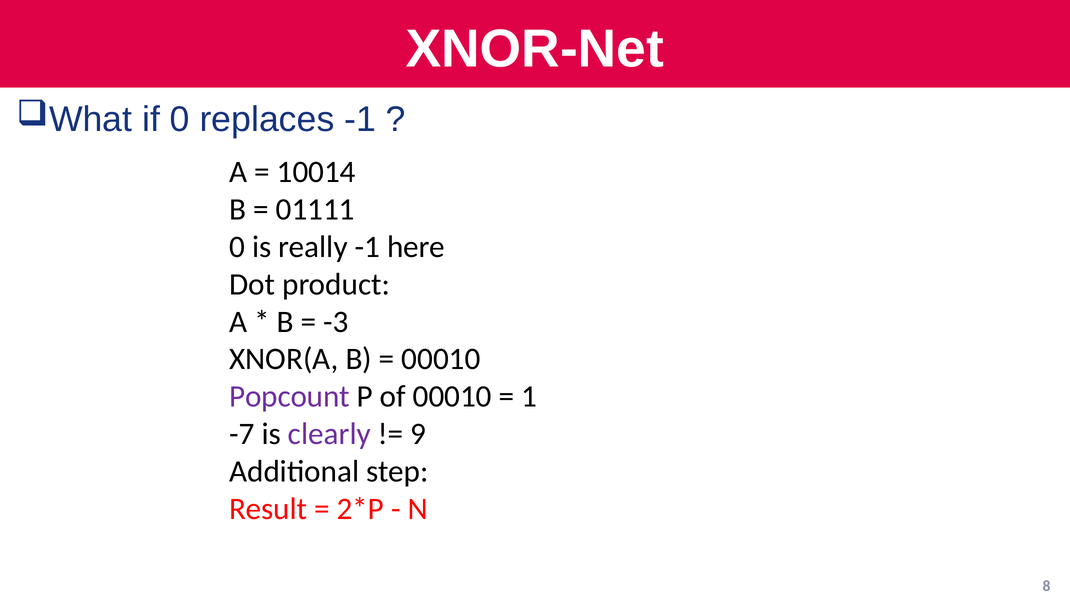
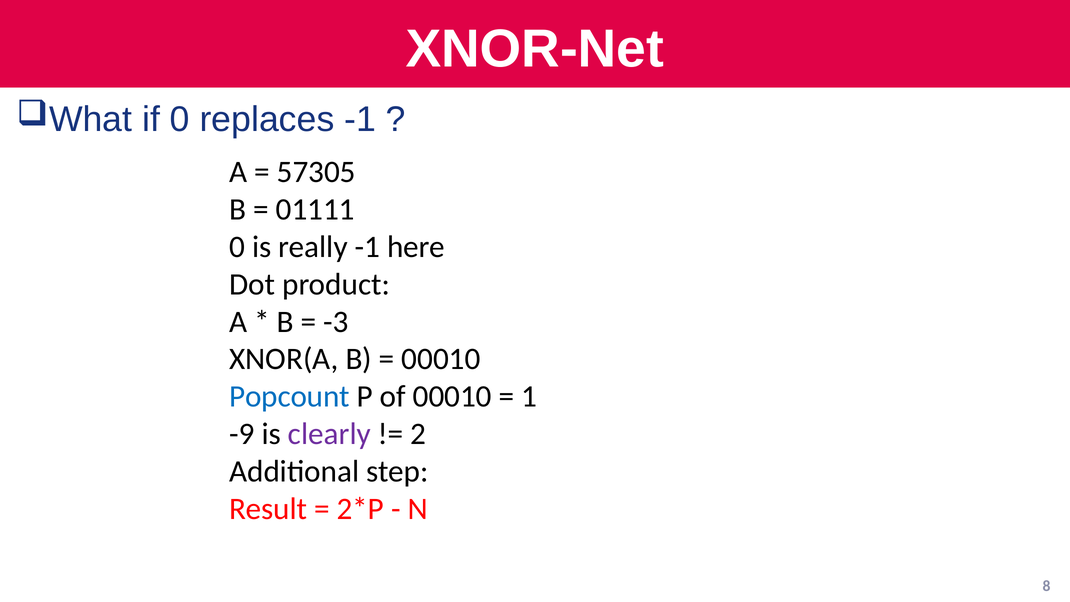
10014: 10014 -> 57305 (316, 172)
Popcount colour: purple -> blue (290, 397)
-7: -7 -> -9 (242, 434)
9: 9 -> 2 (418, 434)
